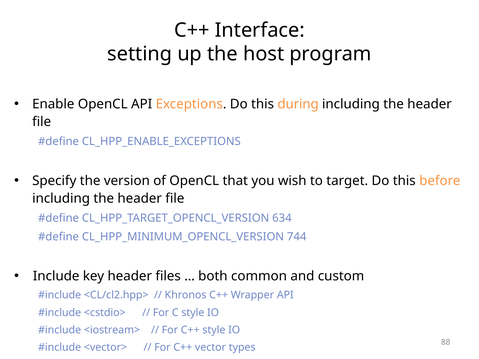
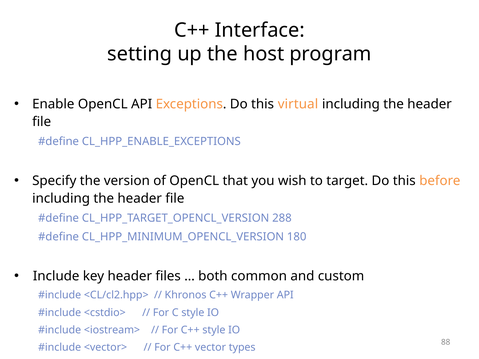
during: during -> virtual (298, 104)
634: 634 -> 288 (282, 218)
744: 744 -> 180 (297, 237)
